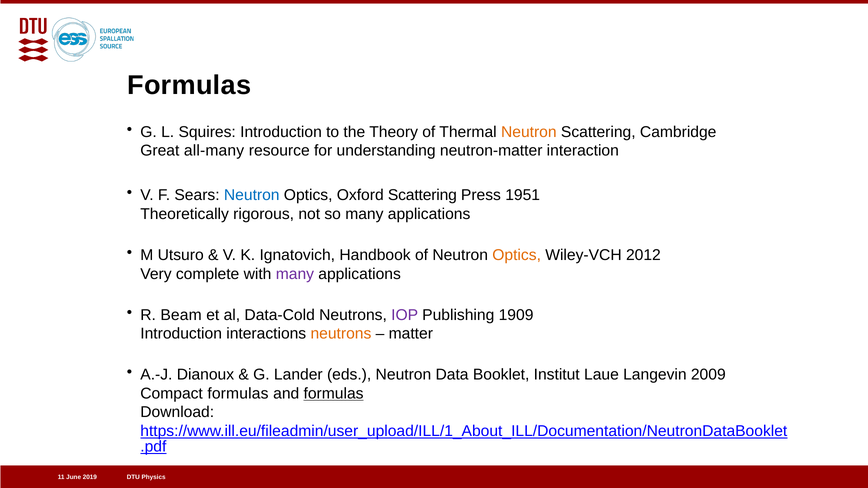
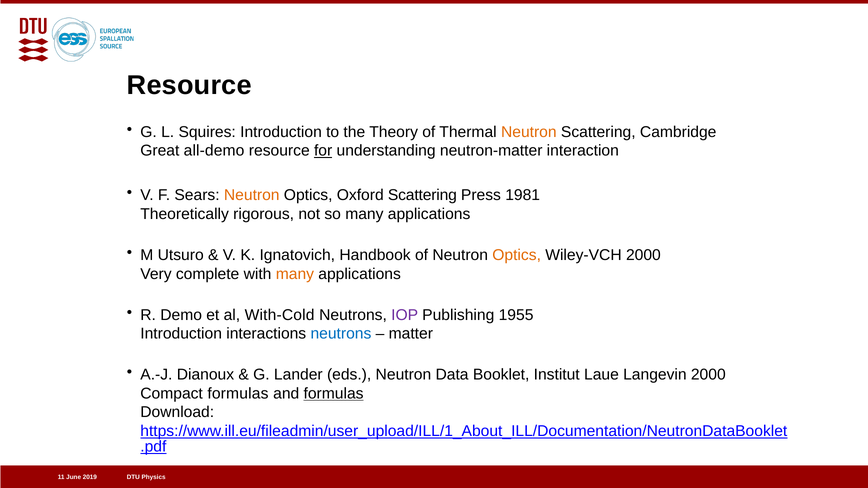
Formulas: Formulas -> Resource (189, 85)
all-many: all-many -> all-demo (214, 151)
for underline: none -> present (323, 151)
Neutron colour: blue -> orange (252, 195)
1951: 1951 -> 1981 (523, 195)
Wiley-VCH 2012: 2012 -> 2000 (643, 255)
many colour: purple -> orange (295, 274)
Beam: Beam -> Demo (181, 315)
Data-Cold: Data-Cold -> With-Cold (280, 315)
1909: 1909 -> 1955 (516, 315)
neutrons colour: orange -> blue (341, 334)
Langevin 2009: 2009 -> 2000 (708, 375)
